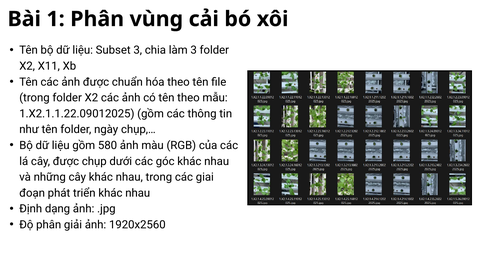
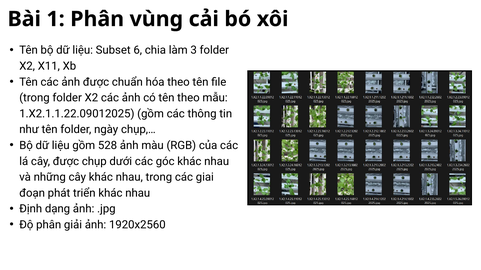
Subset 3: 3 -> 6 (138, 50)
580: 580 -> 528 (108, 146)
